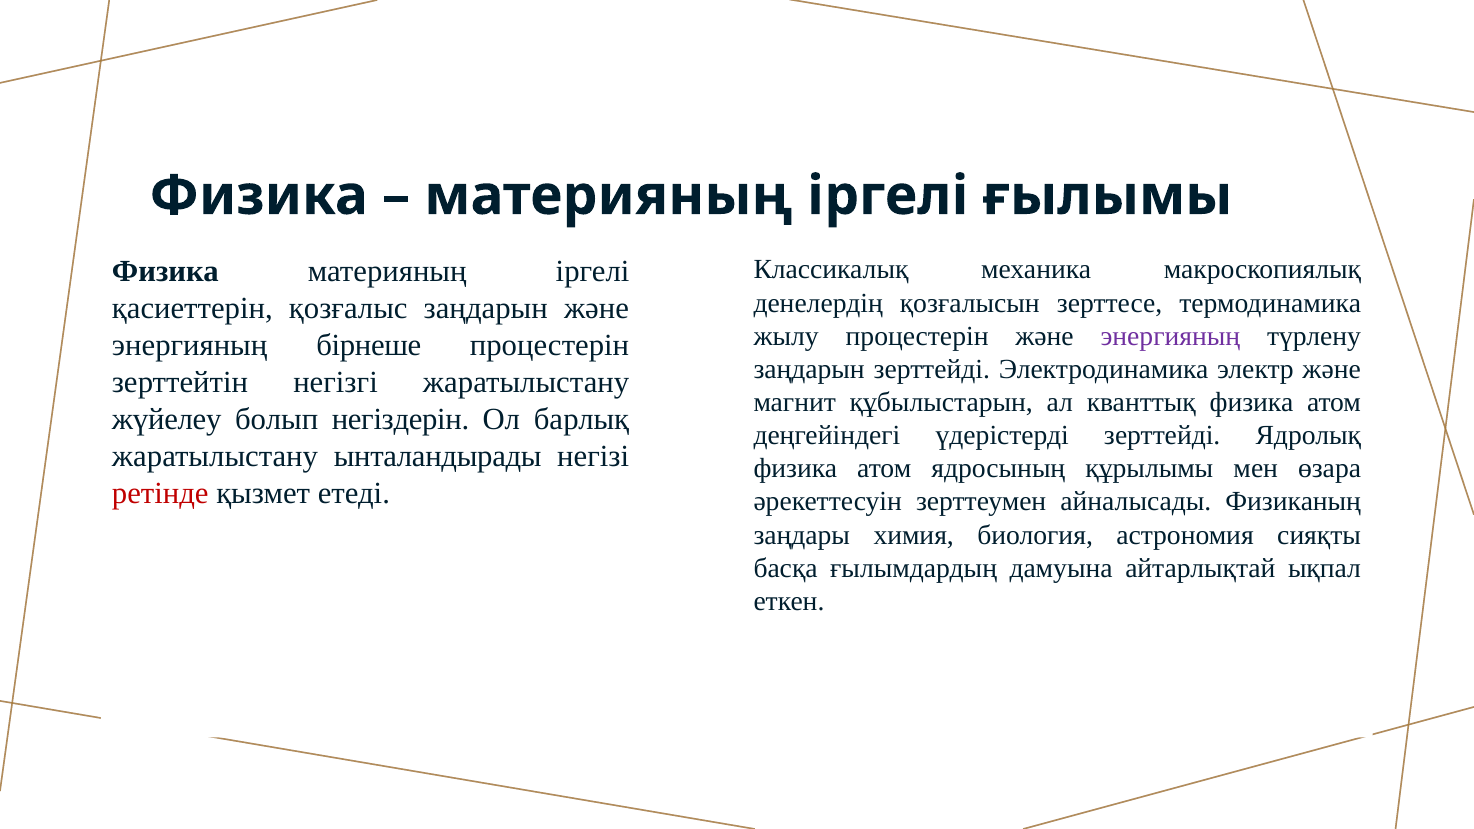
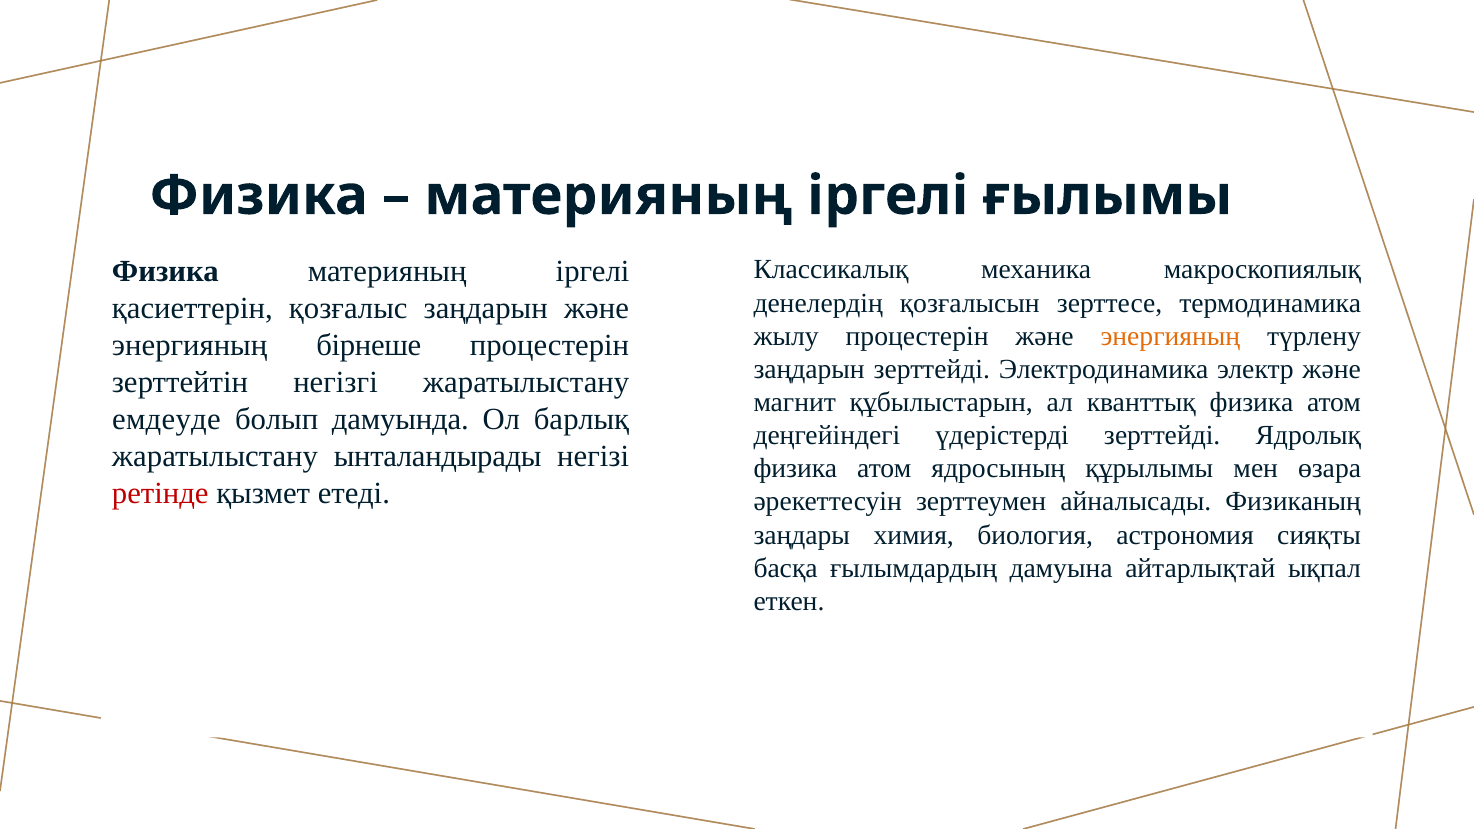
энергияның colour: purple -> orange (1170, 336)
жүйелеу: жүйелеу -> емдеуде (166, 420)
негіздерін: негіздерін -> дамуында (400, 420)
